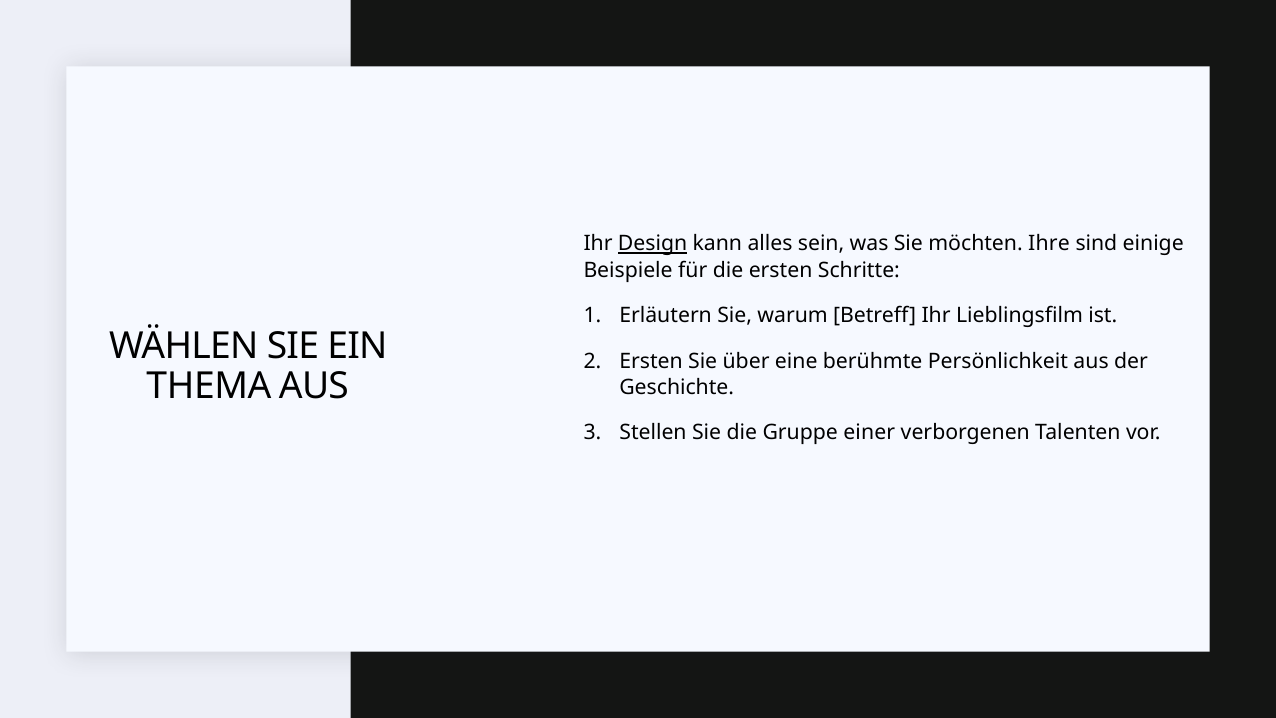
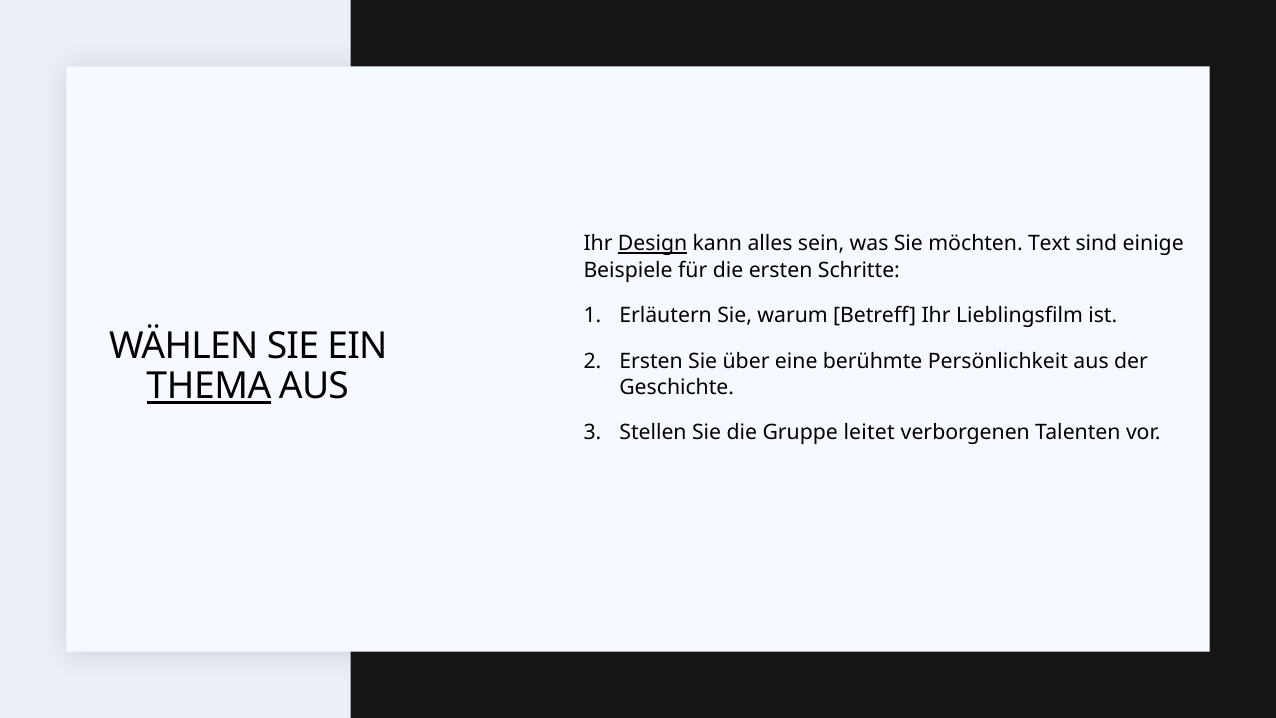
Ihre: Ihre -> Text (1049, 244)
THEMA underline: none -> present (209, 386)
einer: einer -> leitet (869, 433)
